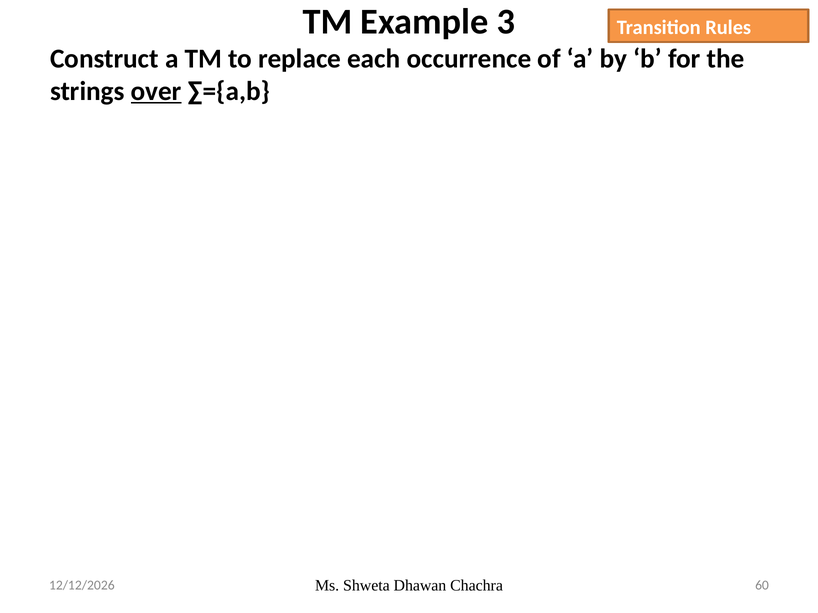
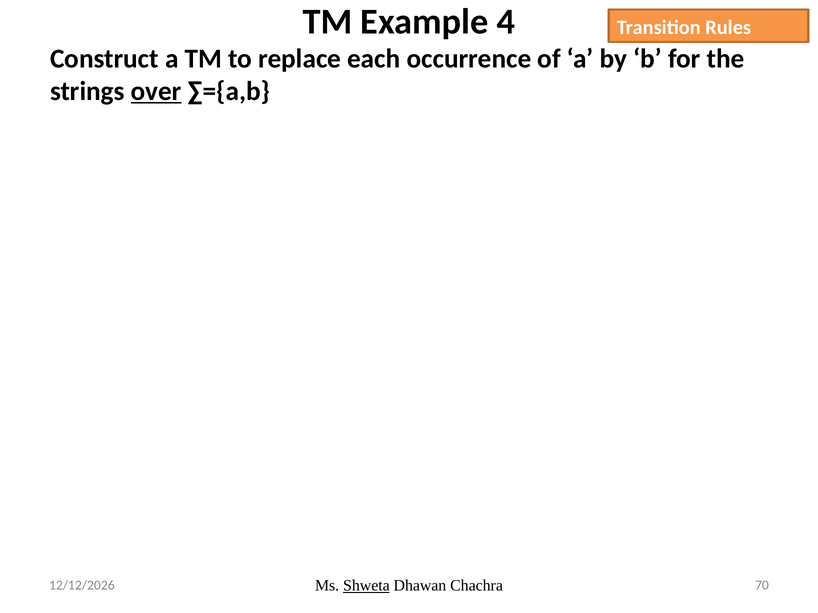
3: 3 -> 4 (506, 22)
Shweta underline: none -> present (366, 586)
60: 60 -> 70 (762, 586)
